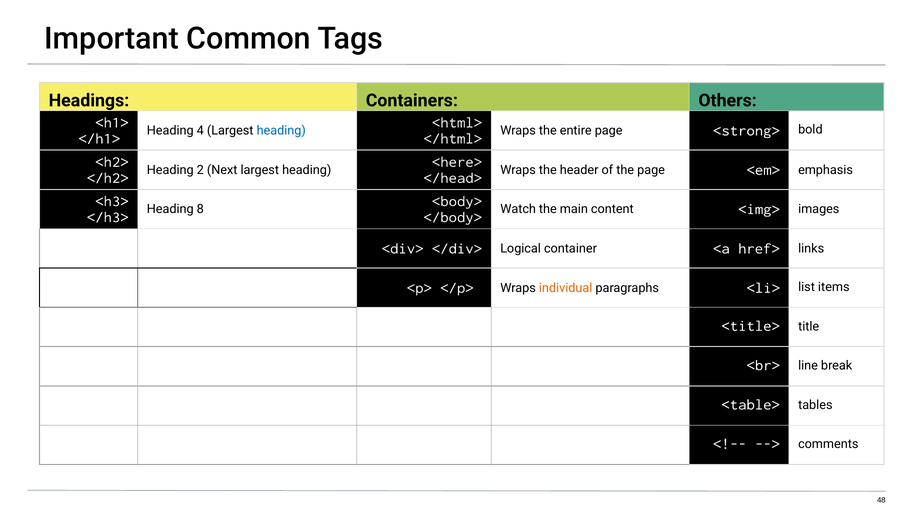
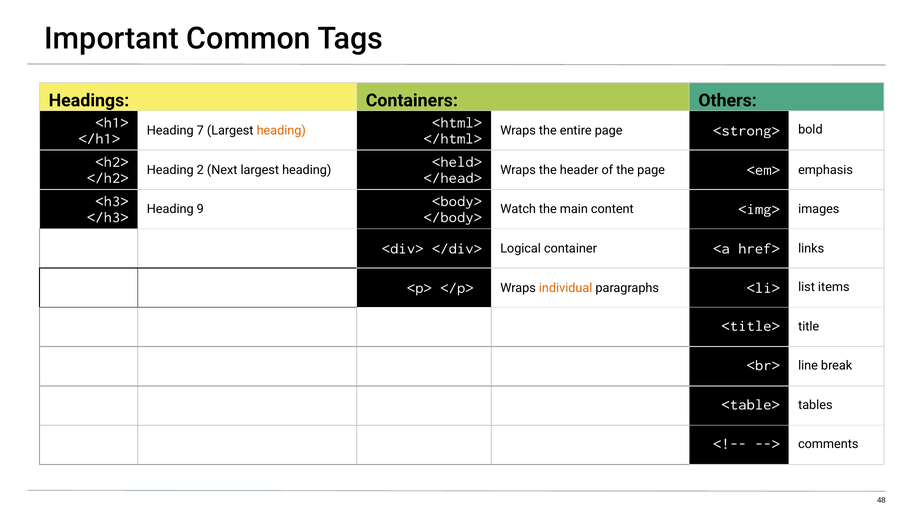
4: 4 -> 7 (200, 130)
heading colour: blue -> orange (281, 130)
<here>: <here> -> <held> (457, 162)
8: 8 -> 9 (200, 209)
